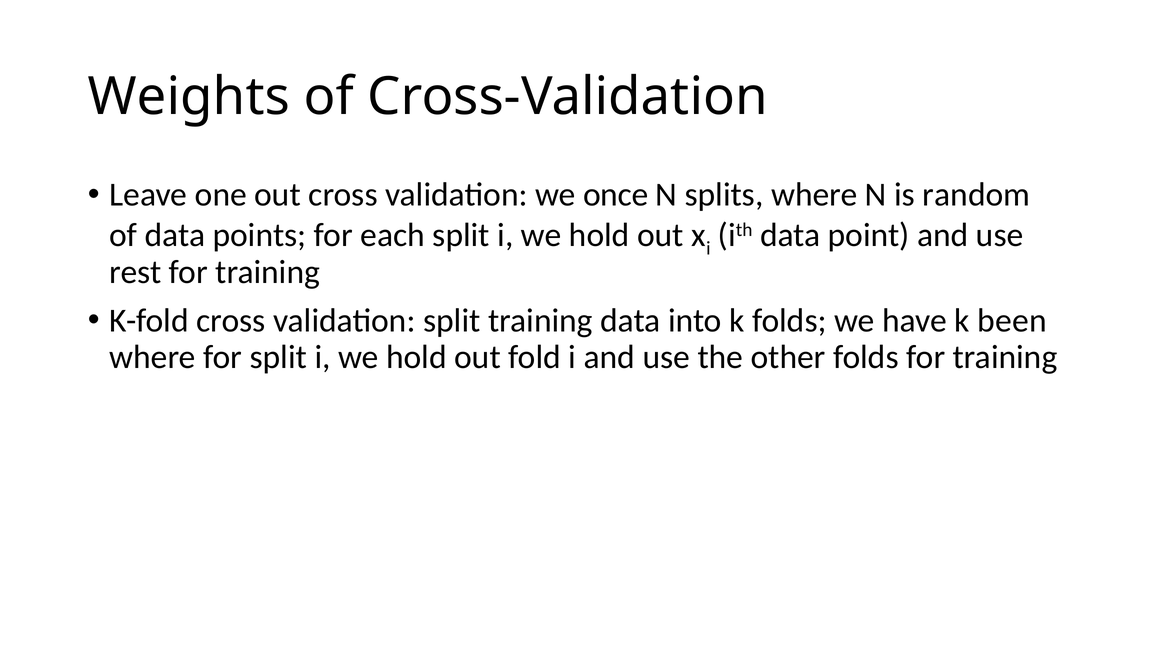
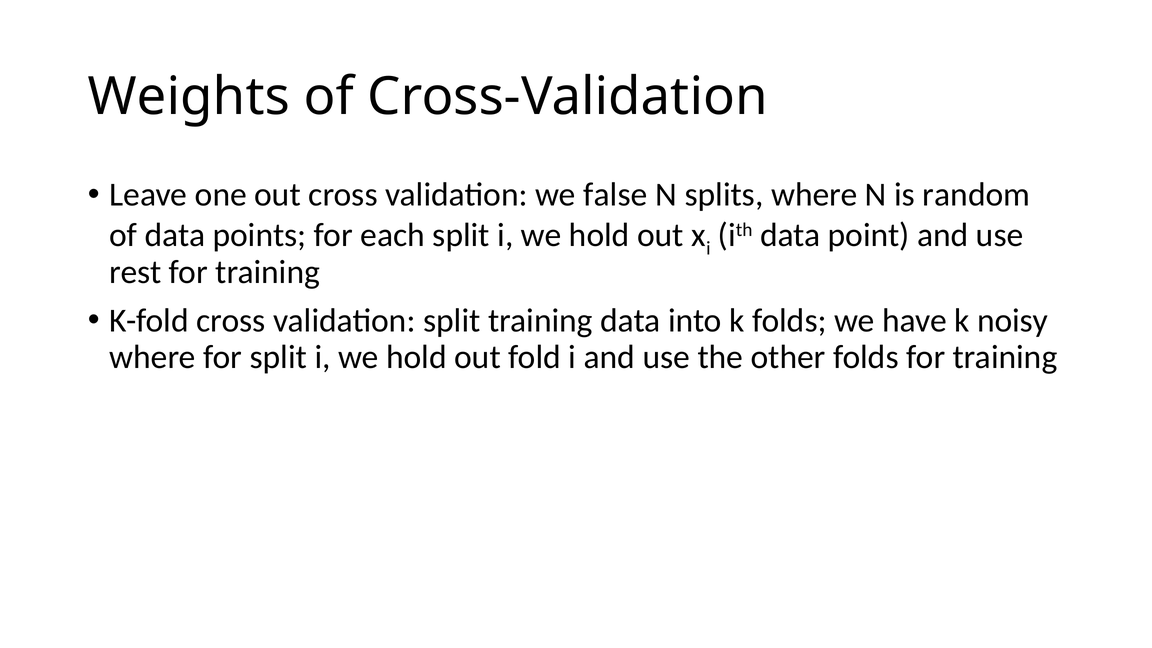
once: once -> false (615, 195)
been: been -> noisy (1013, 321)
